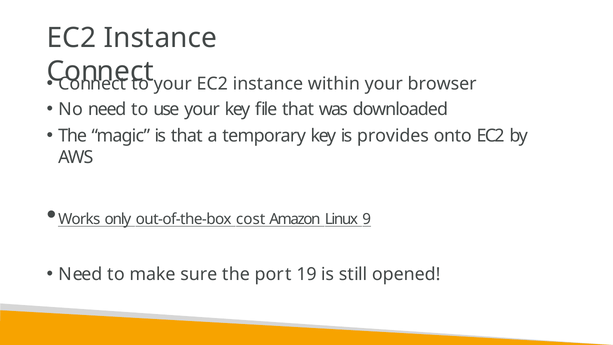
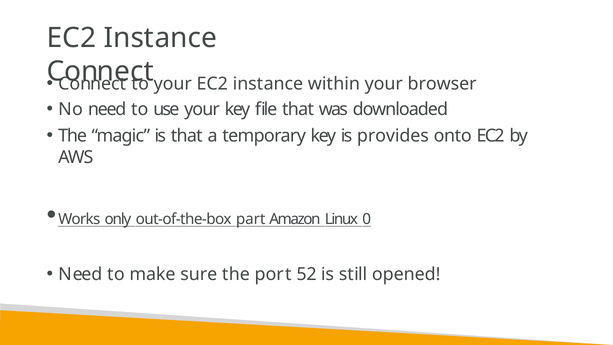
cost: cost -> part (251, 219)
9: 9 -> 0 (367, 219)
19: 19 -> 52 (307, 274)
